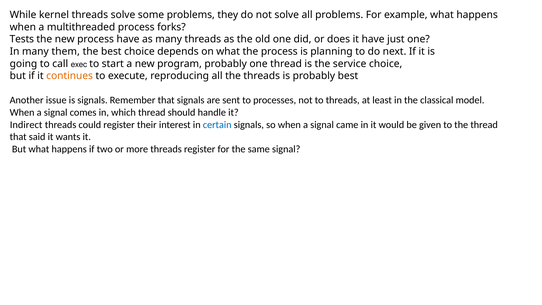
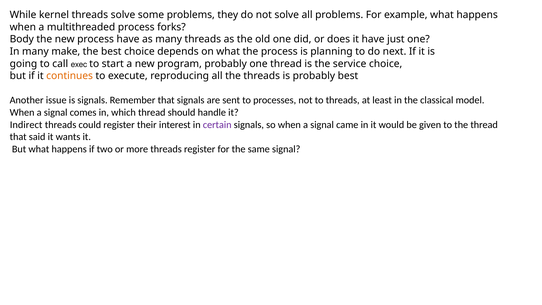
Tests: Tests -> Body (22, 39)
them: them -> make (66, 51)
certain colour: blue -> purple (217, 125)
